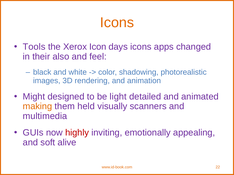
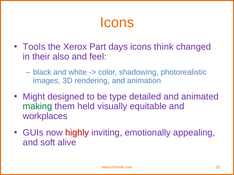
Icon: Icon -> Part (98, 47)
apps: apps -> think (164, 47)
light: light -> type (118, 97)
making colour: orange -> green (37, 107)
scanners: scanners -> equitable (148, 107)
multimedia: multimedia -> workplaces (45, 116)
